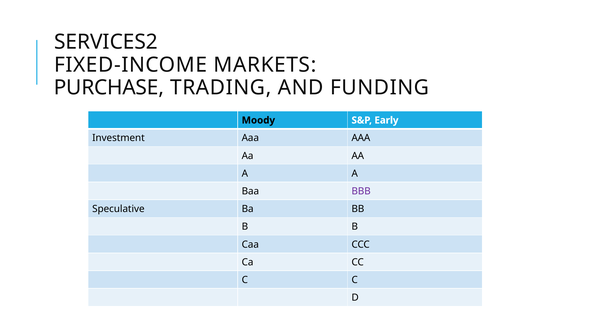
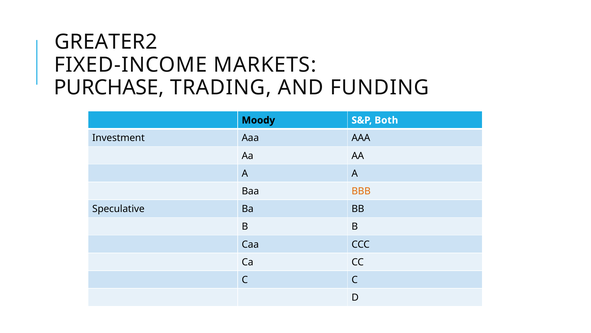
SERVICES2: SERVICES2 -> GREATER2 (106, 42)
Early: Early -> Both (386, 120)
BBB colour: purple -> orange (361, 191)
